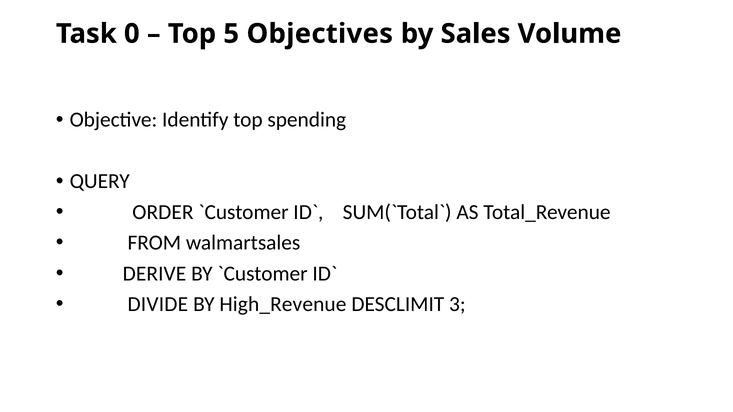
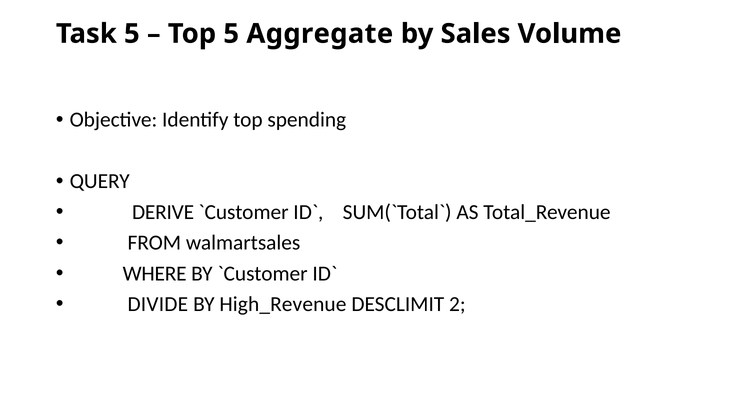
Task 0: 0 -> 5 (132, 34)
Objectives: Objectives -> Aggregate (320, 34)
ORDER: ORDER -> DERIVE (163, 212)
DERIVE: DERIVE -> WHERE (155, 274)
3: 3 -> 2 (457, 304)
